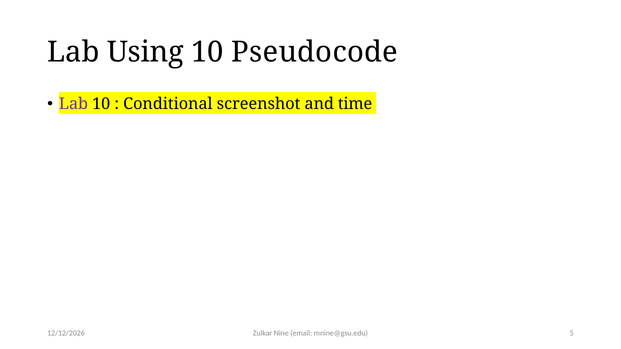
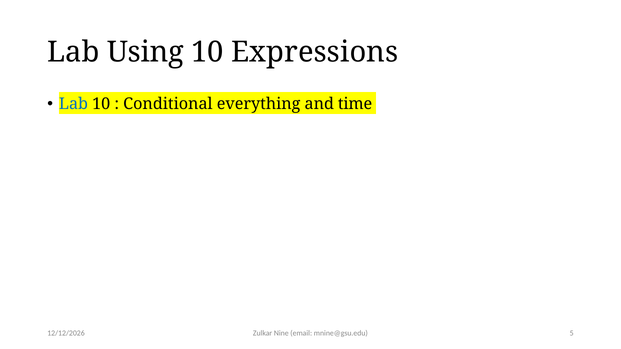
Pseudocode: Pseudocode -> Expressions (315, 52)
Lab colour: purple -> blue (74, 104)
screenshot: screenshot -> everything (259, 104)
